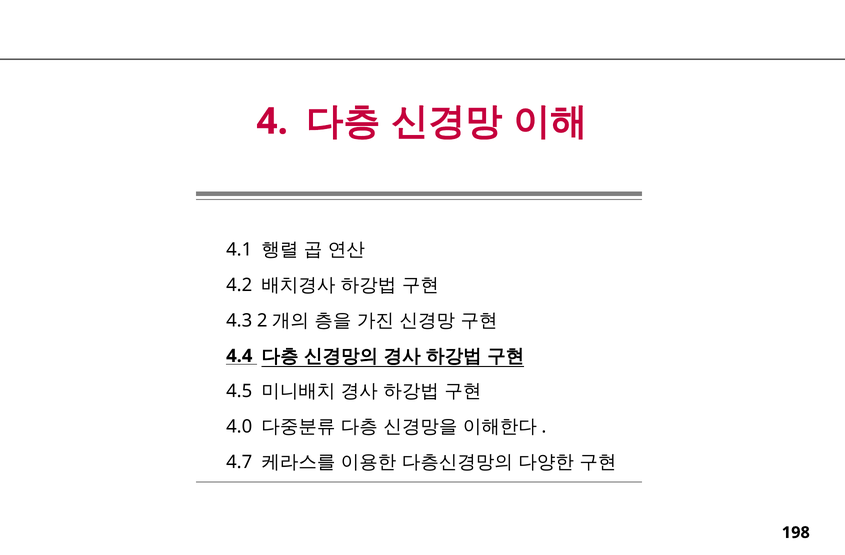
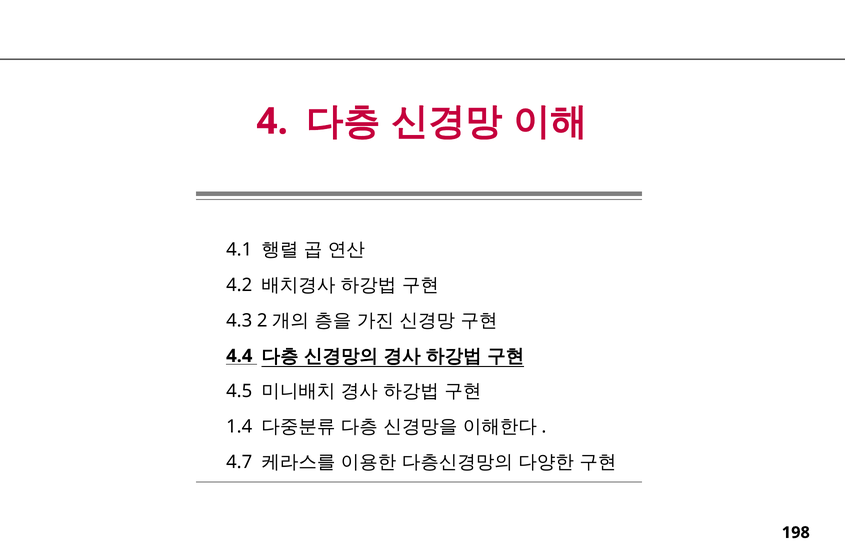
4.0: 4.0 -> 1.4 (239, 427)
